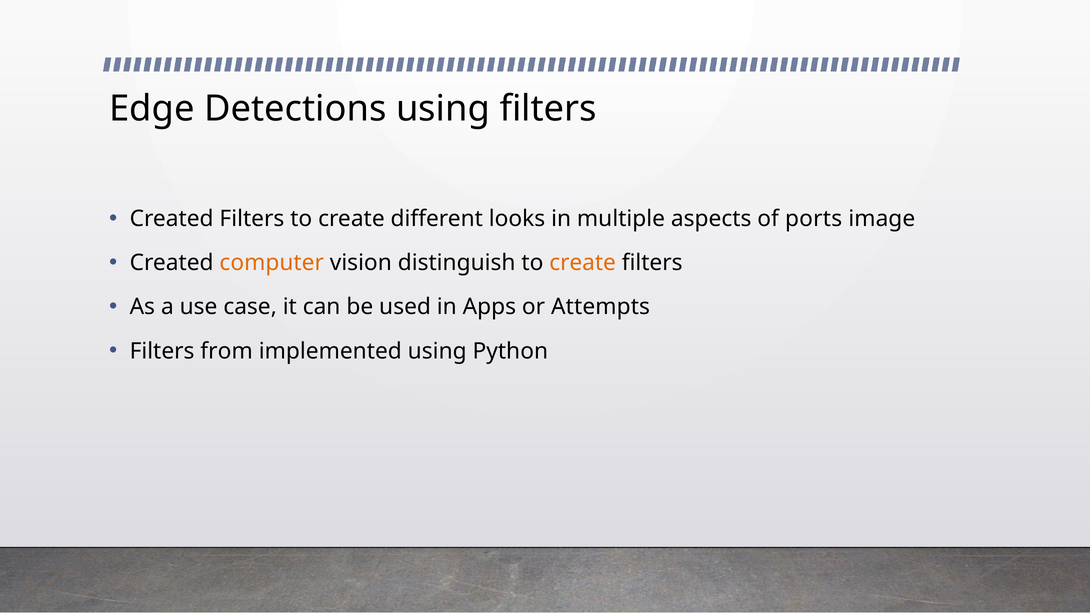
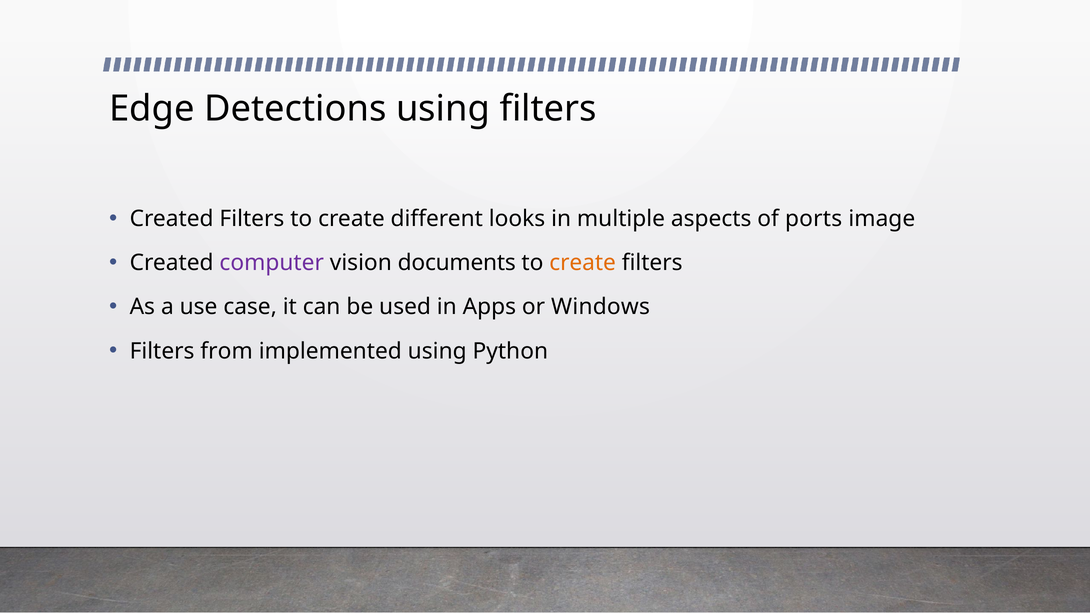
computer colour: orange -> purple (272, 263)
distinguish: distinguish -> documents (457, 263)
Attempts: Attempts -> Windows (600, 307)
